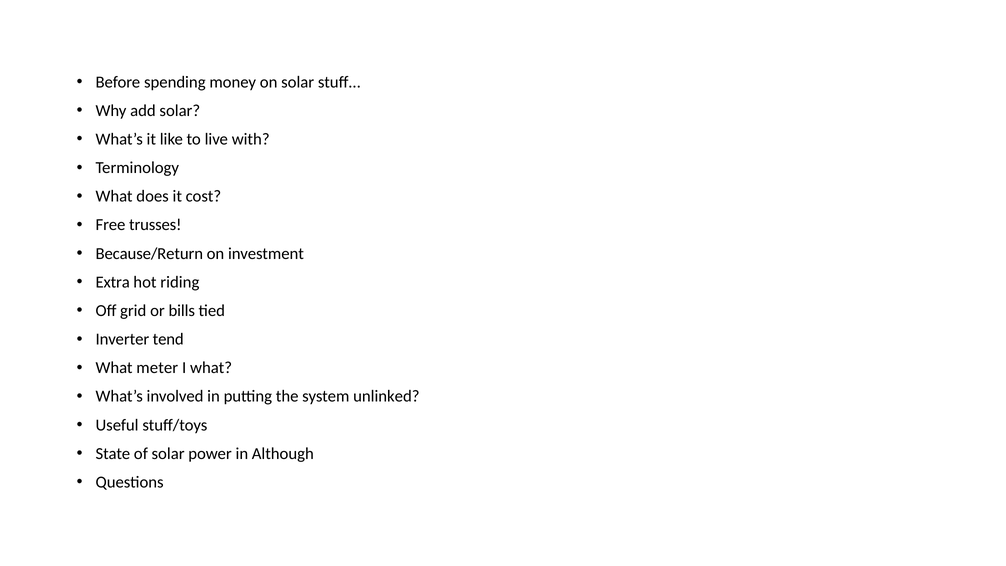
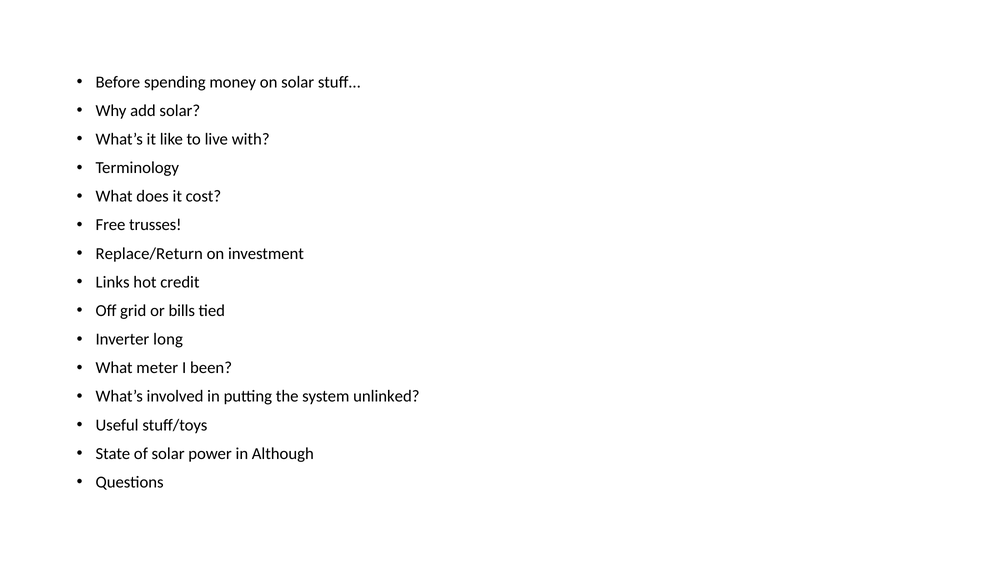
Because/Return: Because/Return -> Replace/Return (149, 253)
Extra: Extra -> Links (113, 282)
riding: riding -> credit (180, 282)
tend: tend -> long (168, 339)
I what: what -> been (211, 368)
